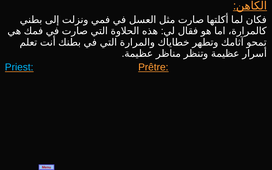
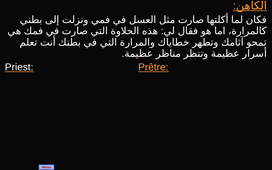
Priest colour: light blue -> white (19, 67)
